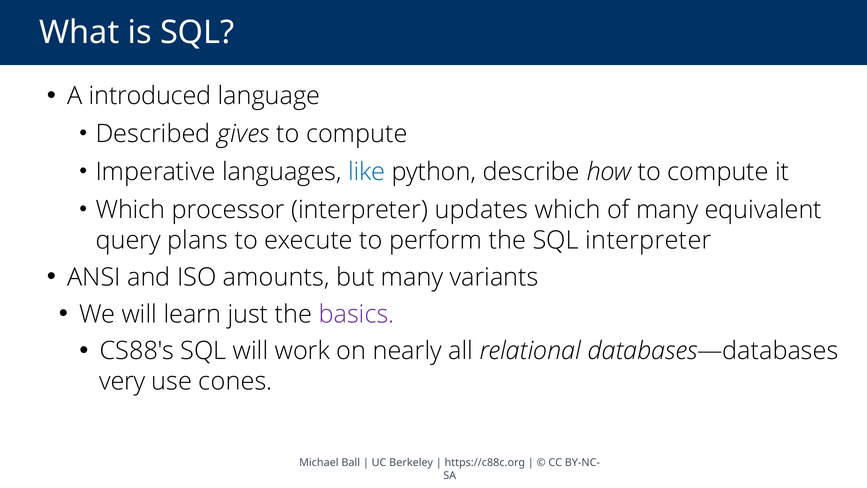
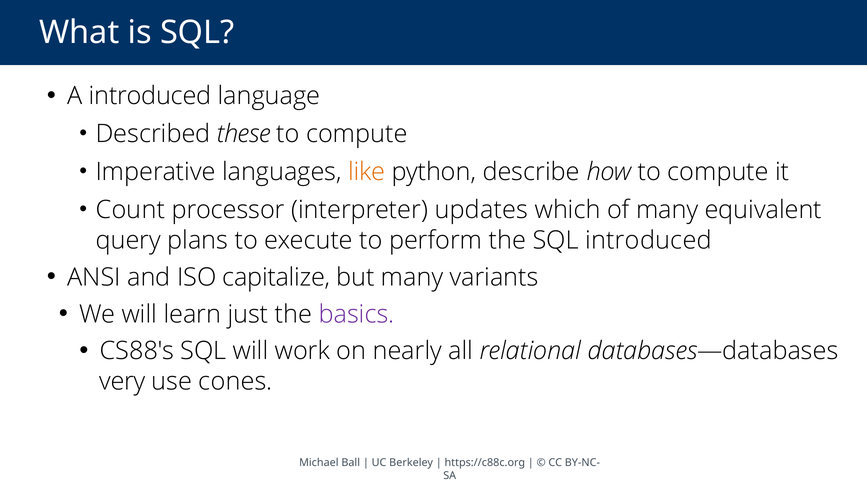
gives: gives -> these (244, 134)
like colour: blue -> orange (367, 172)
Which: Which -> Count (130, 210)
SQL interpreter: interpreter -> introduced (649, 240)
amounts: amounts -> capitalize (276, 277)
